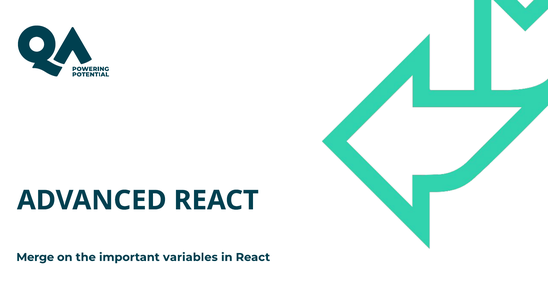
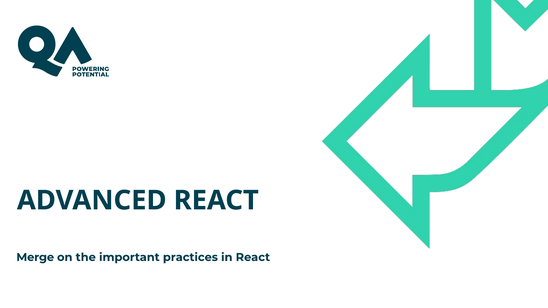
variables: variables -> practices (190, 257)
